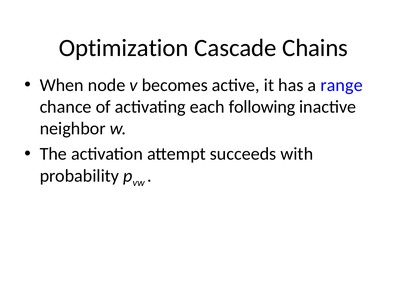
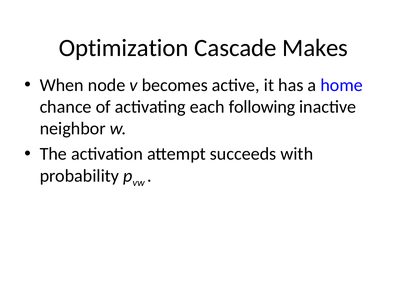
Chains: Chains -> Makes (315, 48)
range: range -> home (342, 85)
